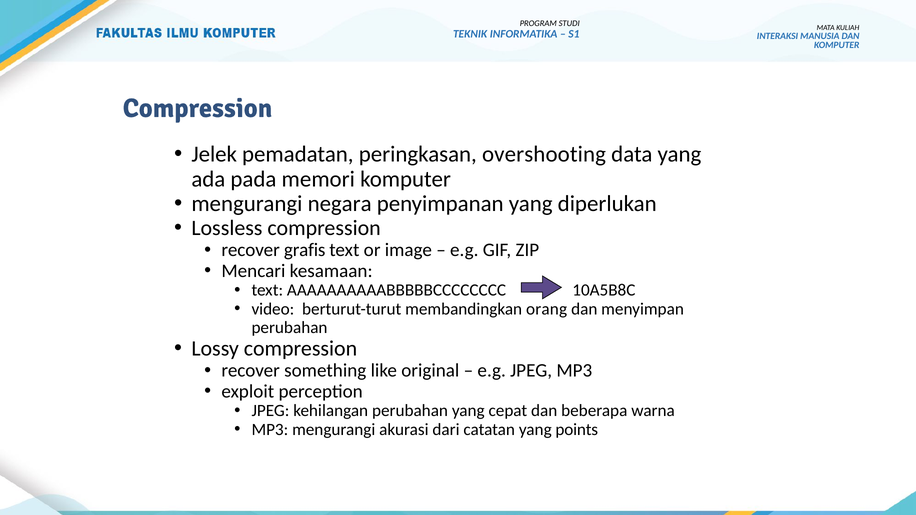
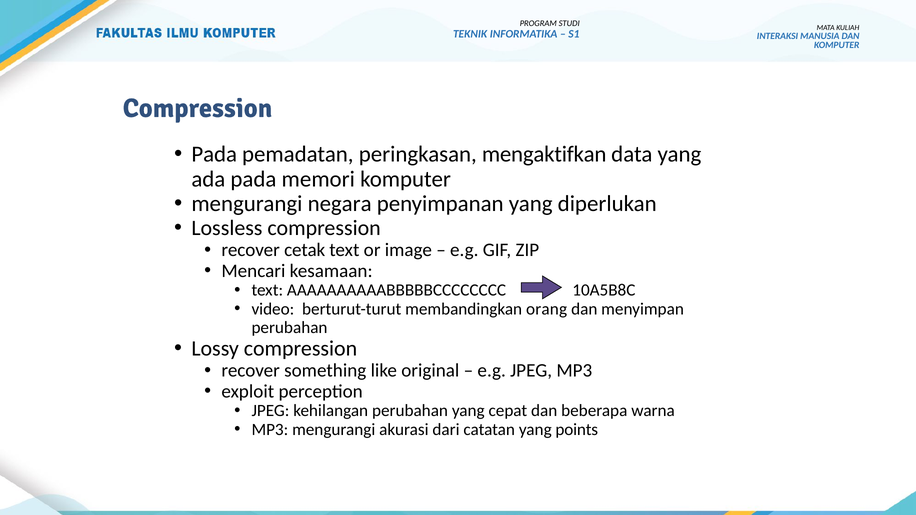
Jelek: Jelek -> Pada (214, 154)
overshooting: overshooting -> mengaktifkan (544, 154)
grafis: grafis -> cetak (305, 250)
